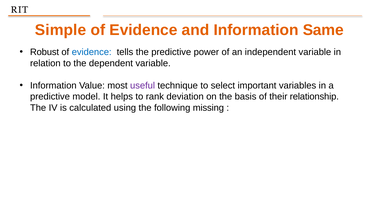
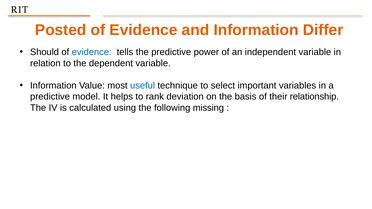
Simple: Simple -> Posted (61, 30)
Same: Same -> Differ (323, 30)
Robust: Robust -> Should (45, 52)
useful colour: purple -> blue (143, 86)
